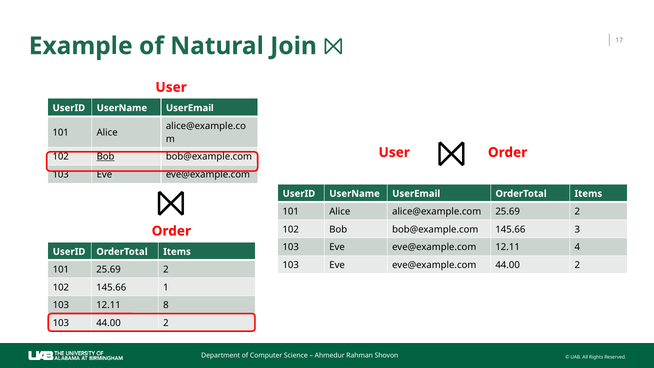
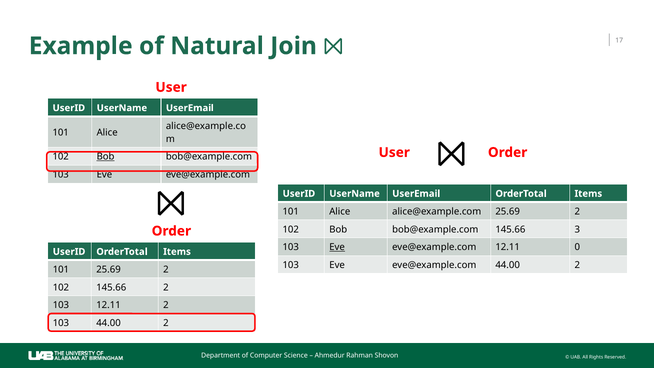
Eve underline: none -> present (337, 247)
4: 4 -> 0 (577, 247)
145.66 1: 1 -> 2 (166, 287)
12.11 8: 8 -> 2 (166, 305)
